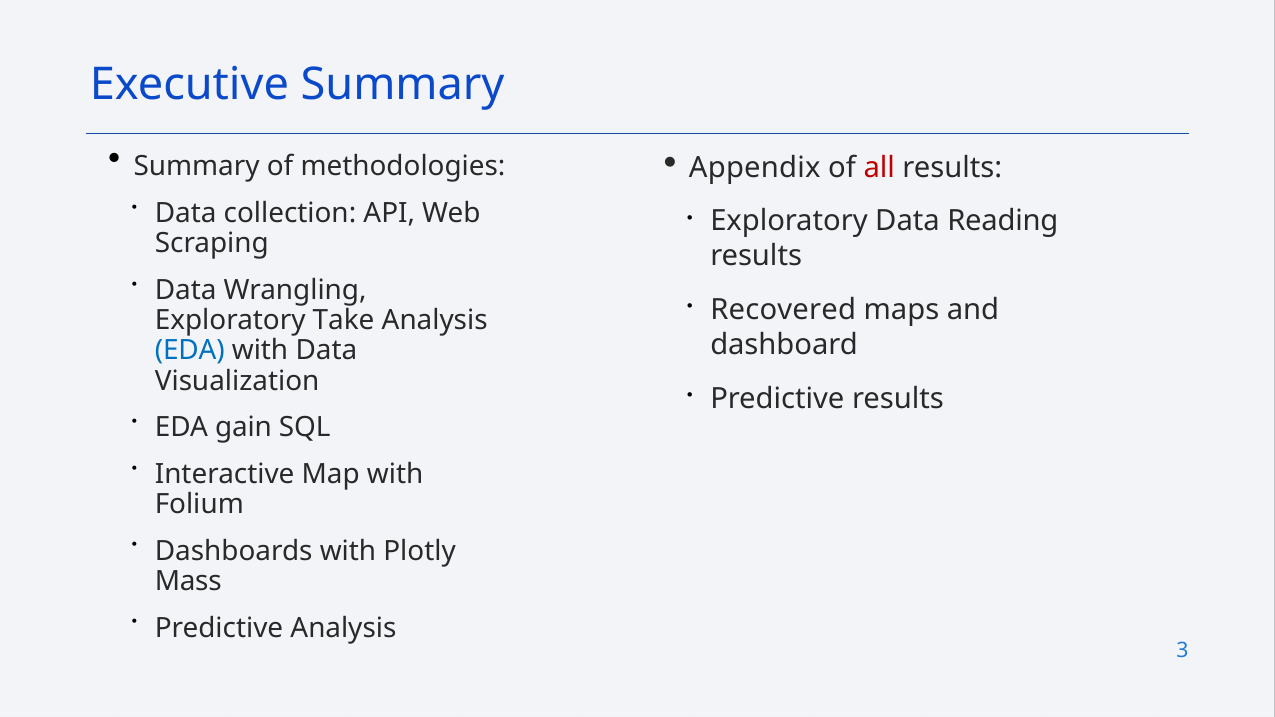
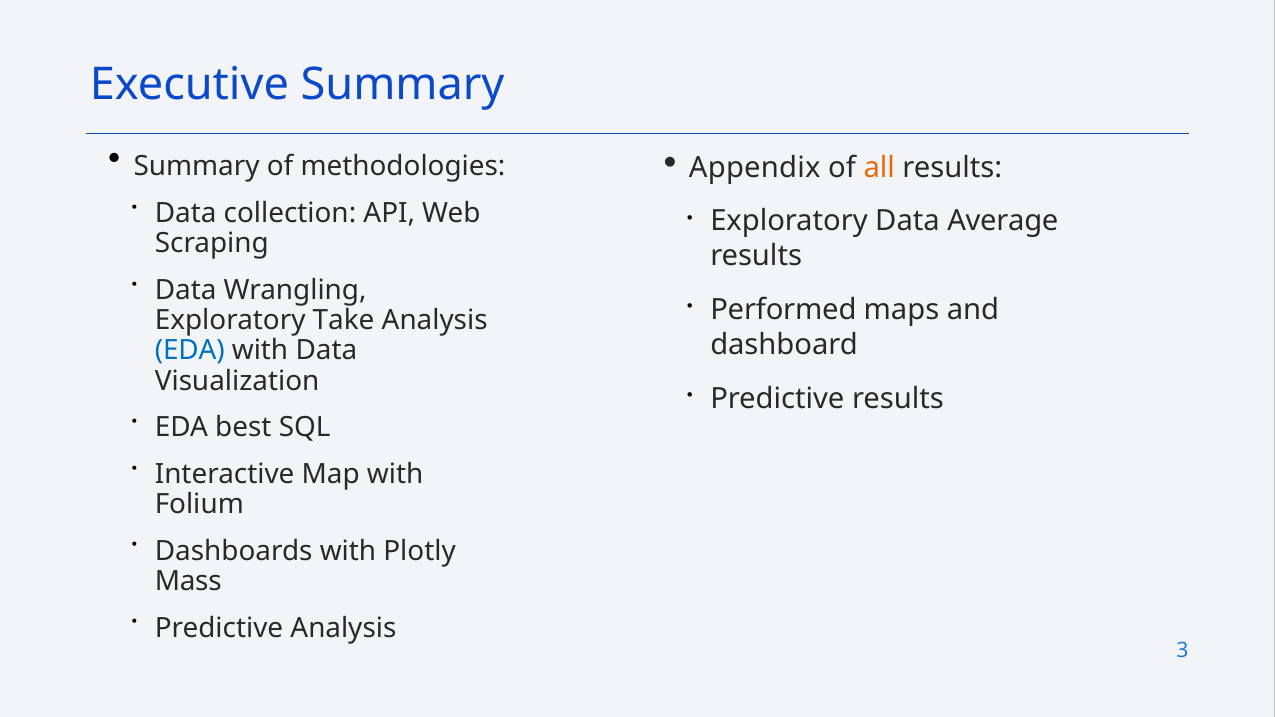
all colour: red -> orange (879, 168)
Reading: Reading -> Average (1003, 221)
Recovered: Recovered -> Performed (783, 310)
gain: gain -> best (243, 428)
